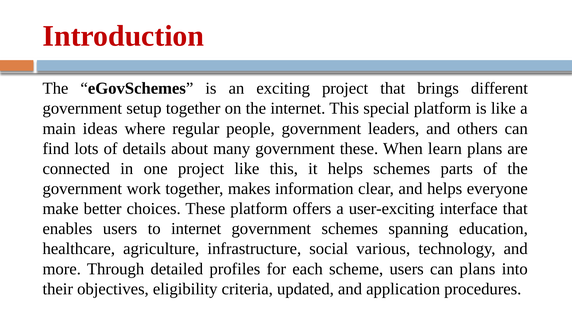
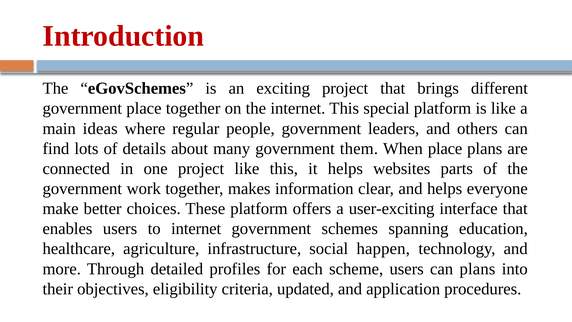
government setup: setup -> place (144, 108)
government these: these -> them (359, 148)
When learn: learn -> place (445, 148)
helps schemes: schemes -> websites (402, 168)
various: various -> happen (383, 249)
